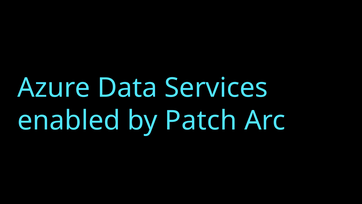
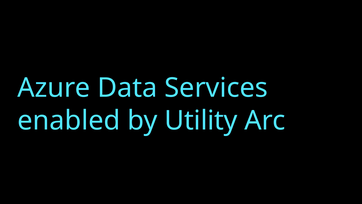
Patch: Patch -> Utility (201, 120)
